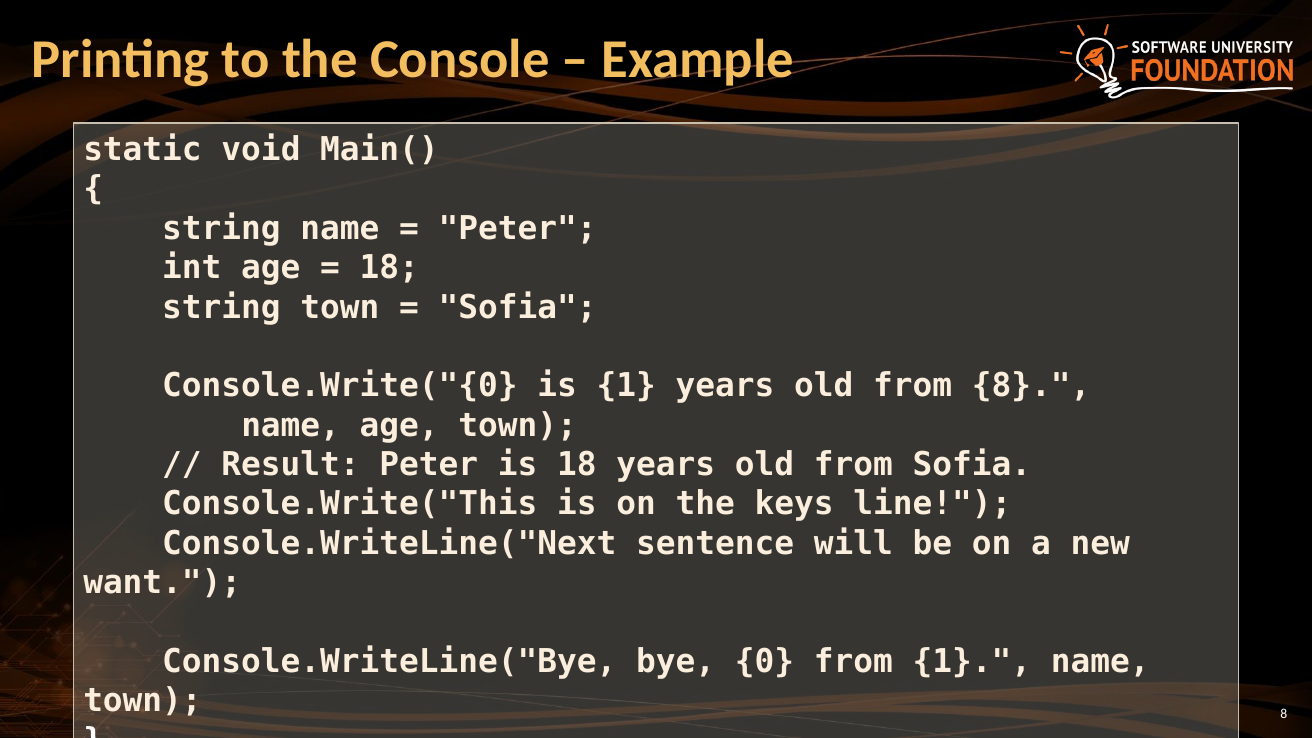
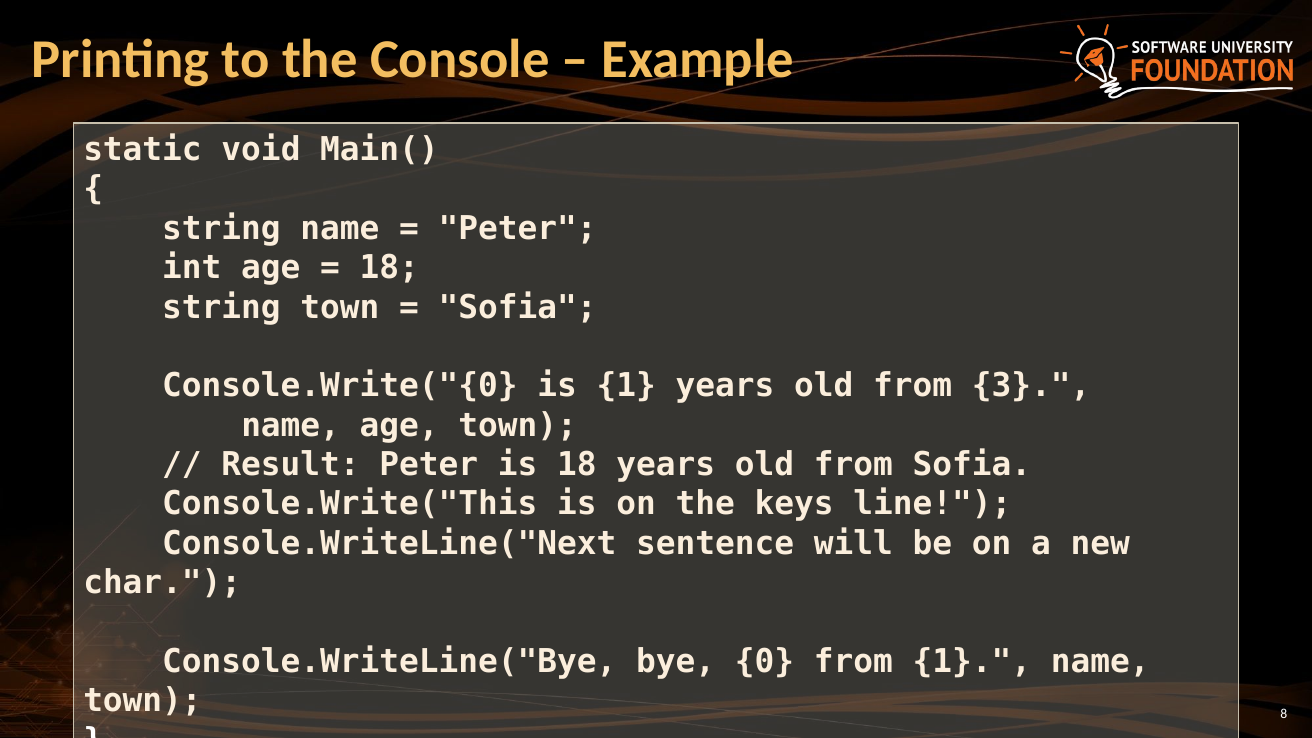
from 8: 8 -> 3 (1031, 386)
want: want -> char (162, 583)
